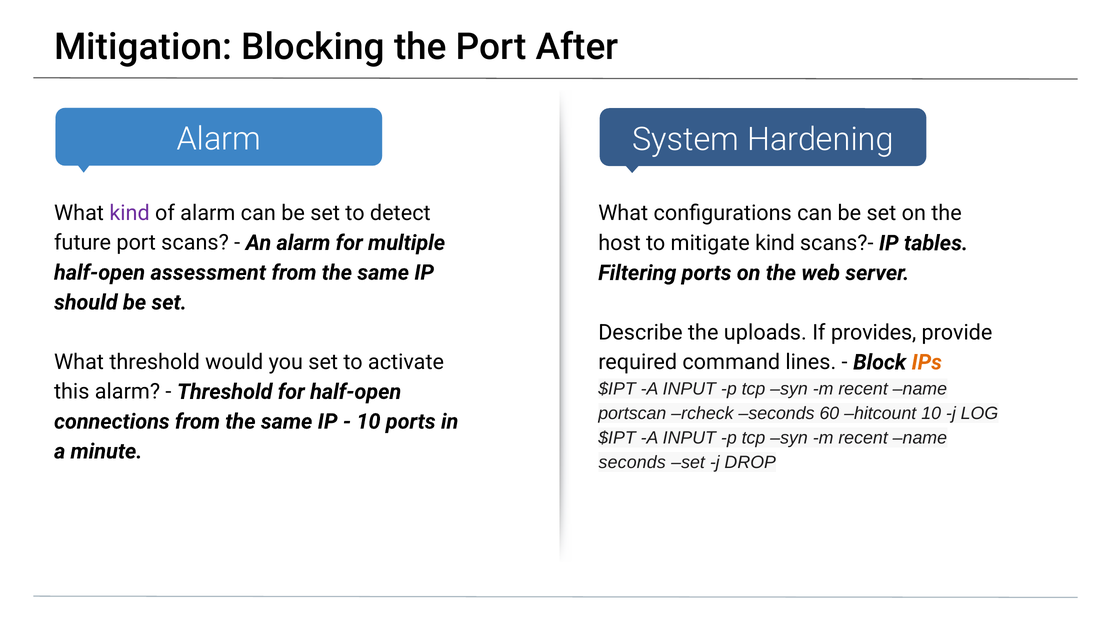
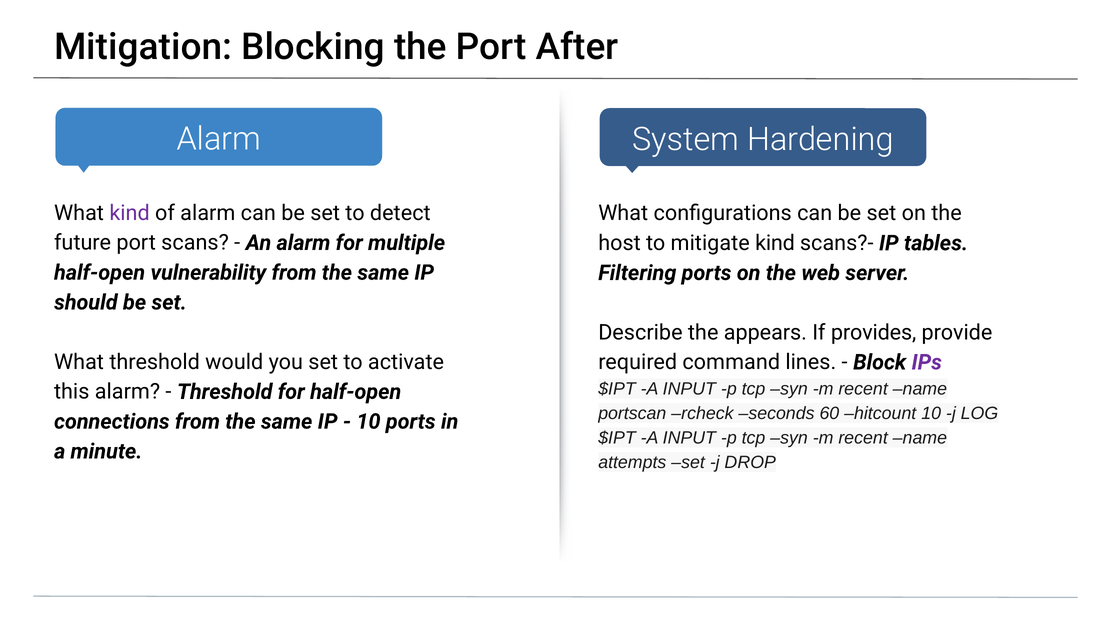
assessment: assessment -> vulnerability (208, 273)
uploads: uploads -> appears (765, 332)
IPs colour: orange -> purple (927, 362)
seconds: seconds -> attempts (632, 462)
